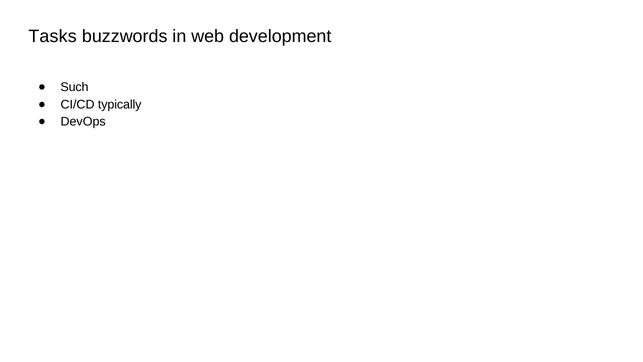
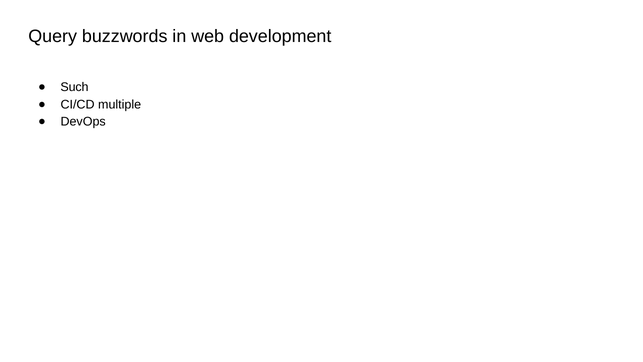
Tasks: Tasks -> Query (53, 36)
typically: typically -> multiple (120, 105)
